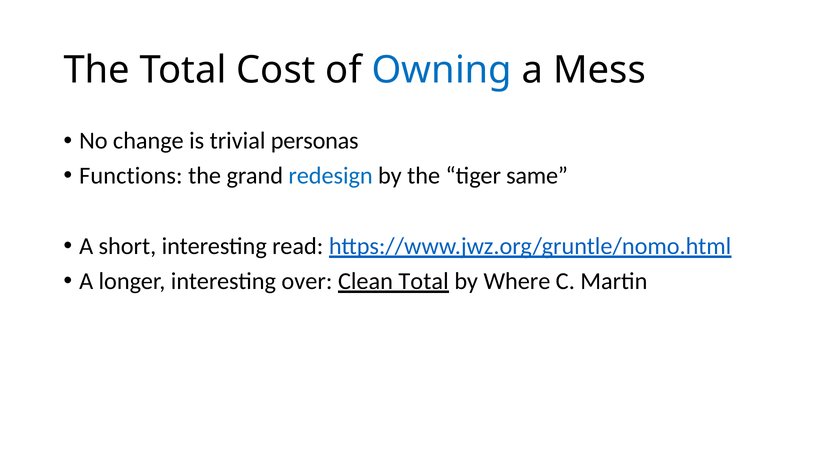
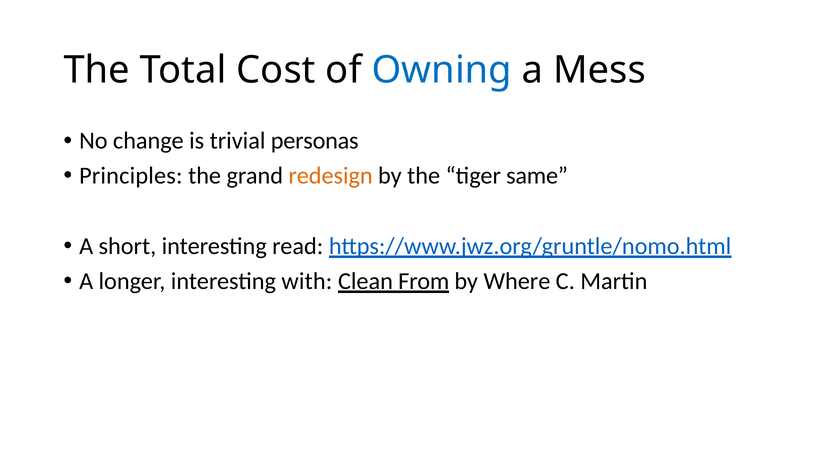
Functions: Functions -> Principles (131, 176)
redesign colour: blue -> orange (331, 176)
over: over -> with (307, 281)
Clean Total: Total -> From (424, 281)
